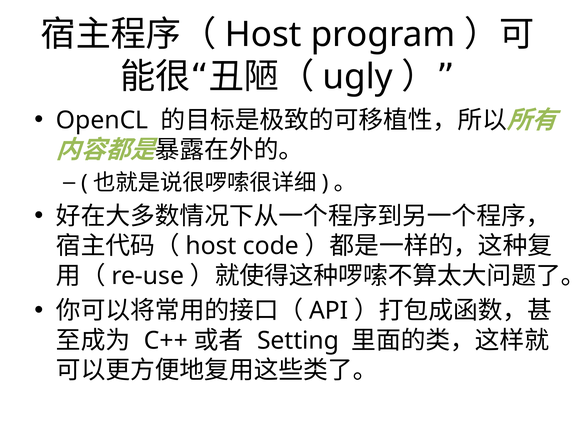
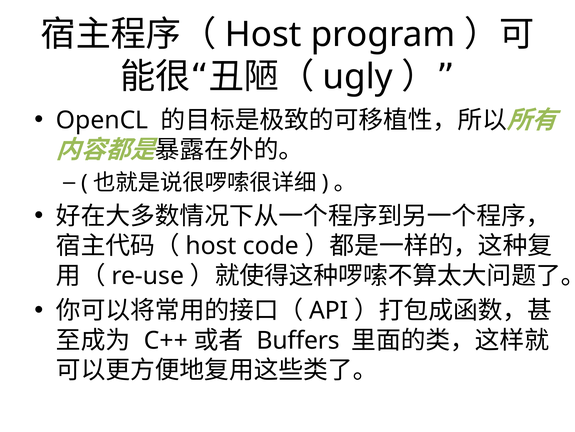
Setting: Setting -> Buffers (298, 340)
